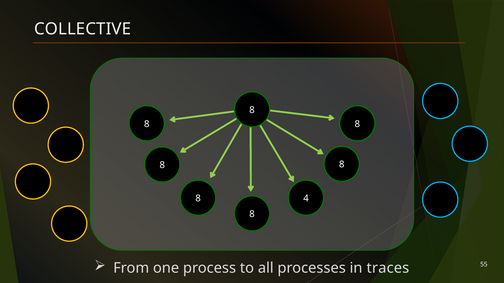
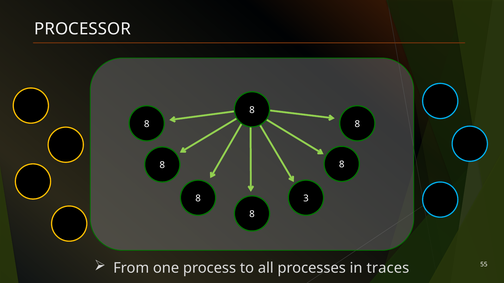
COLLECTIVE: COLLECTIVE -> PROCESSOR (83, 29)
4: 4 -> 3 (306, 199)
